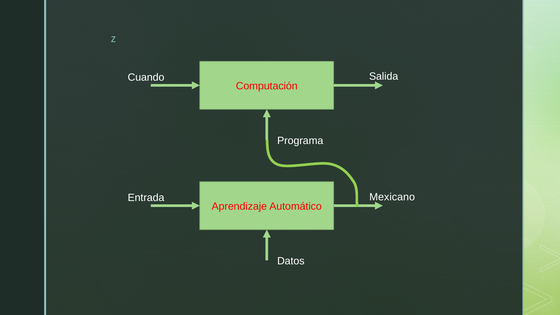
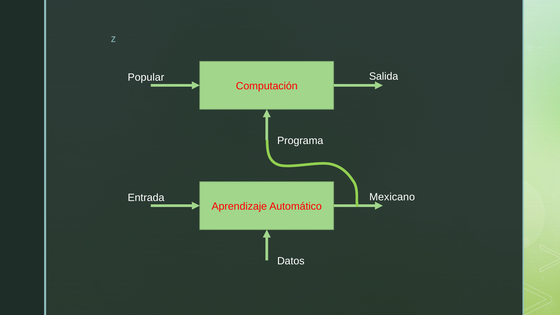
Cuando: Cuando -> Popular (146, 77)
